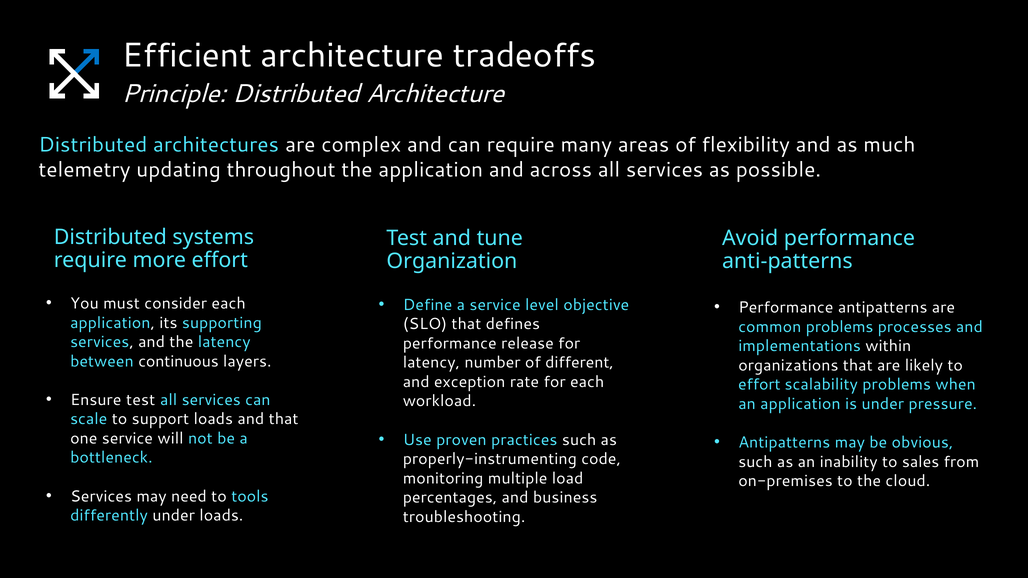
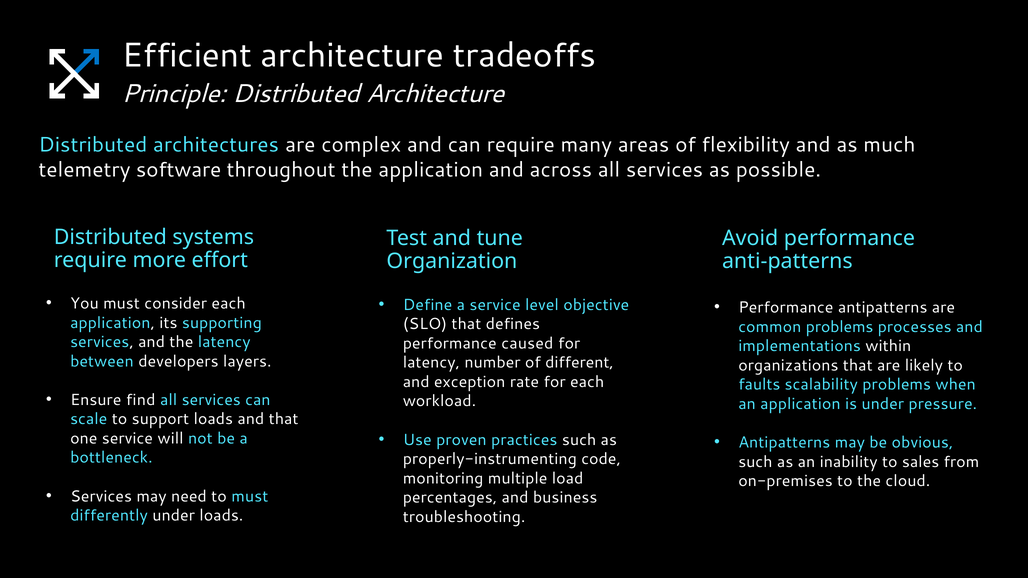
updating: updating -> software (179, 170)
release: release -> caused (527, 344)
continuous: continuous -> developers (178, 361)
effort: effort -> faults (759, 385)
Ensure test: test -> find (141, 400)
to tools: tools -> must (250, 496)
